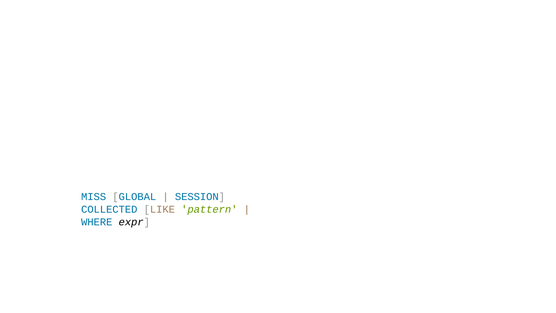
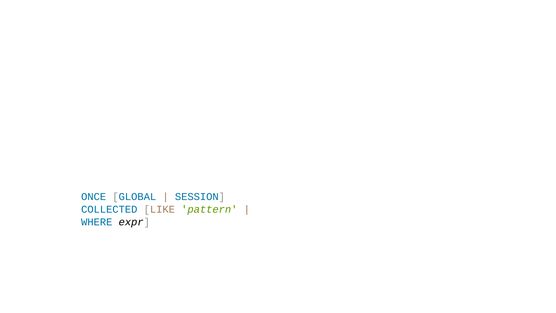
MISS: MISS -> ONCE (94, 197)
